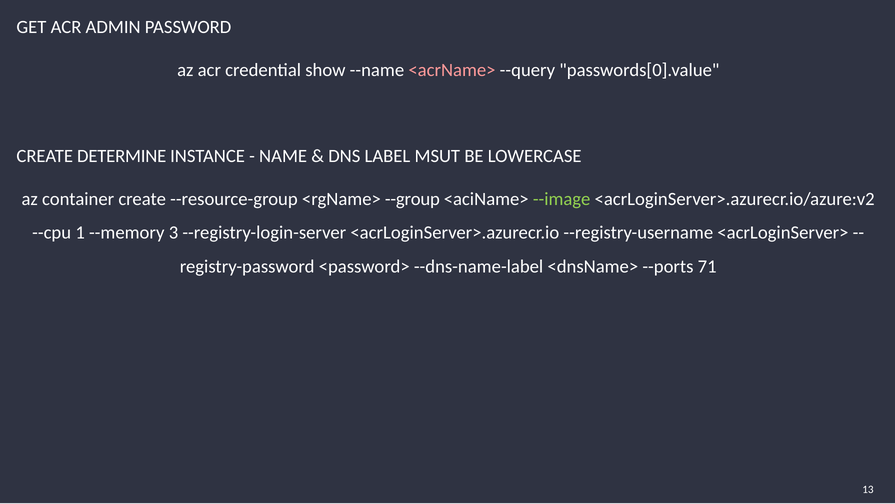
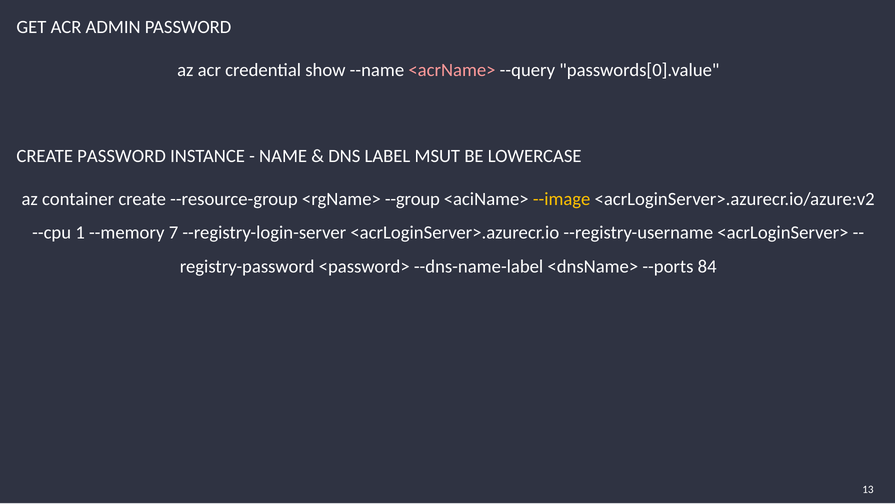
CREATE DETERMINE: DETERMINE -> PASSWORD (122, 156)
--image colour: light green -> yellow (562, 199)
3: 3 -> 7 (173, 232)
71: 71 -> 84 (707, 266)
